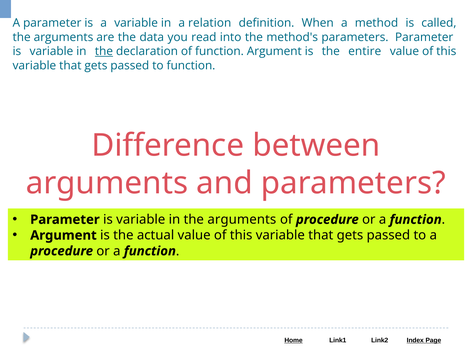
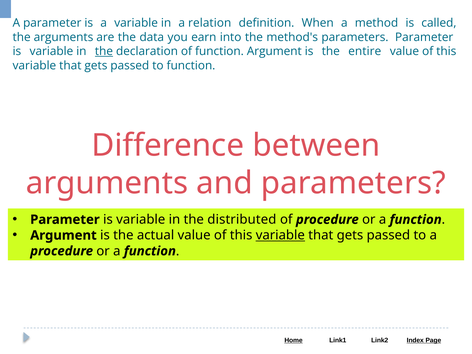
read: read -> earn (204, 37)
in the arguments: arguments -> distributed (242, 220)
variable underline: none -> present (280, 235)
